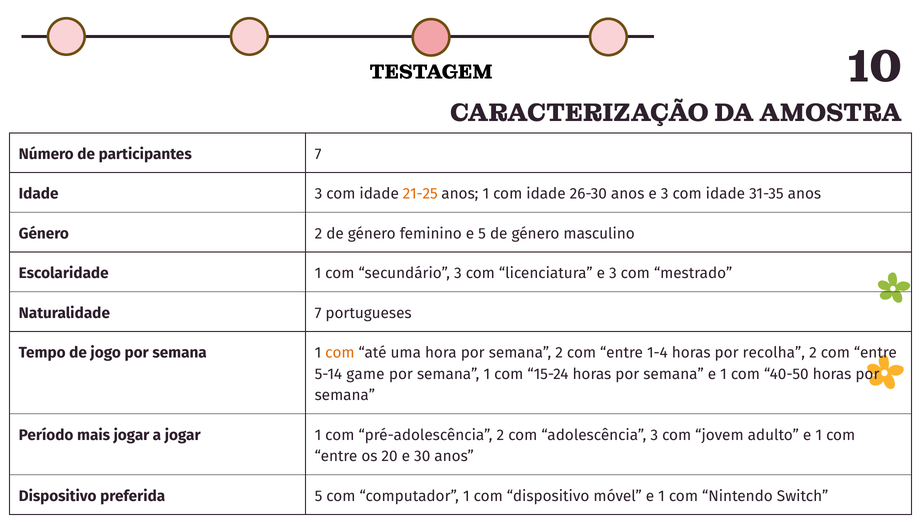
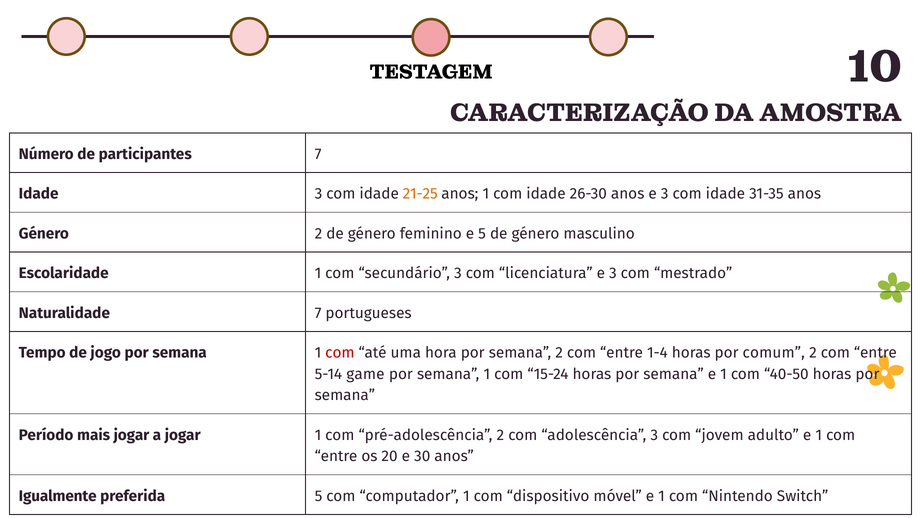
com colour: orange -> red (340, 353)
recolha: recolha -> comum (774, 353)
Dispositivo: Dispositivo -> Igualmente (58, 496)
